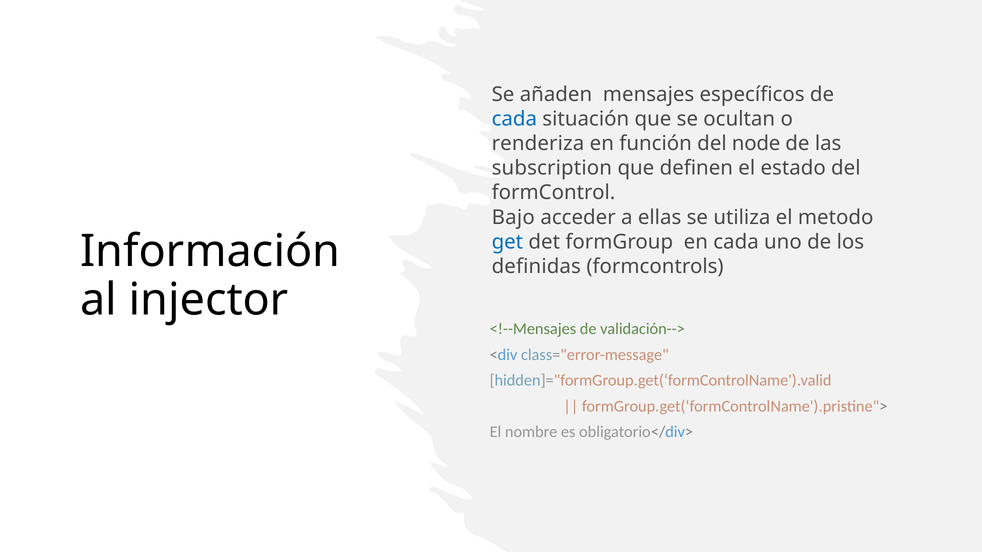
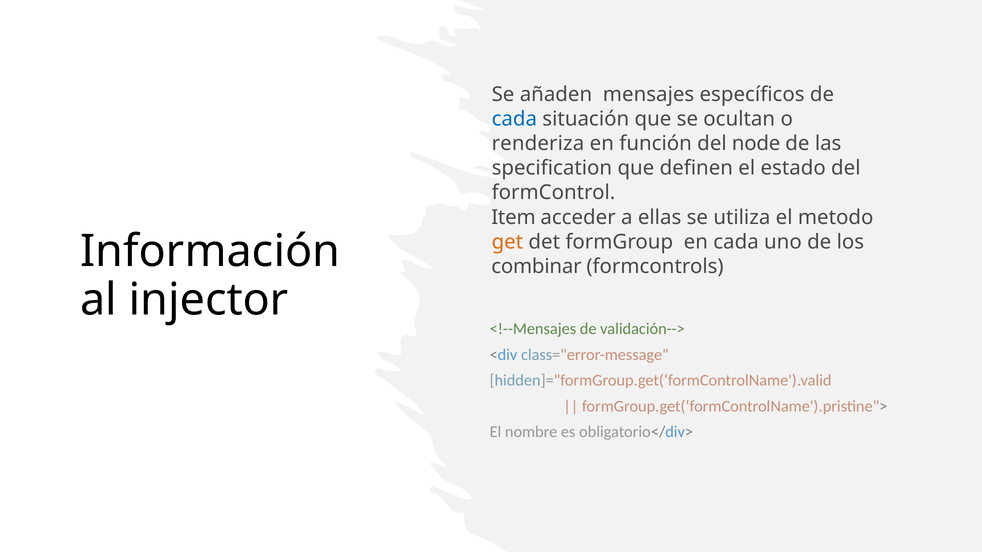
subscription: subscription -> specification (552, 168)
Bajo: Bajo -> Item (513, 217)
get colour: blue -> orange (507, 242)
definidas: definidas -> combinar (536, 267)
